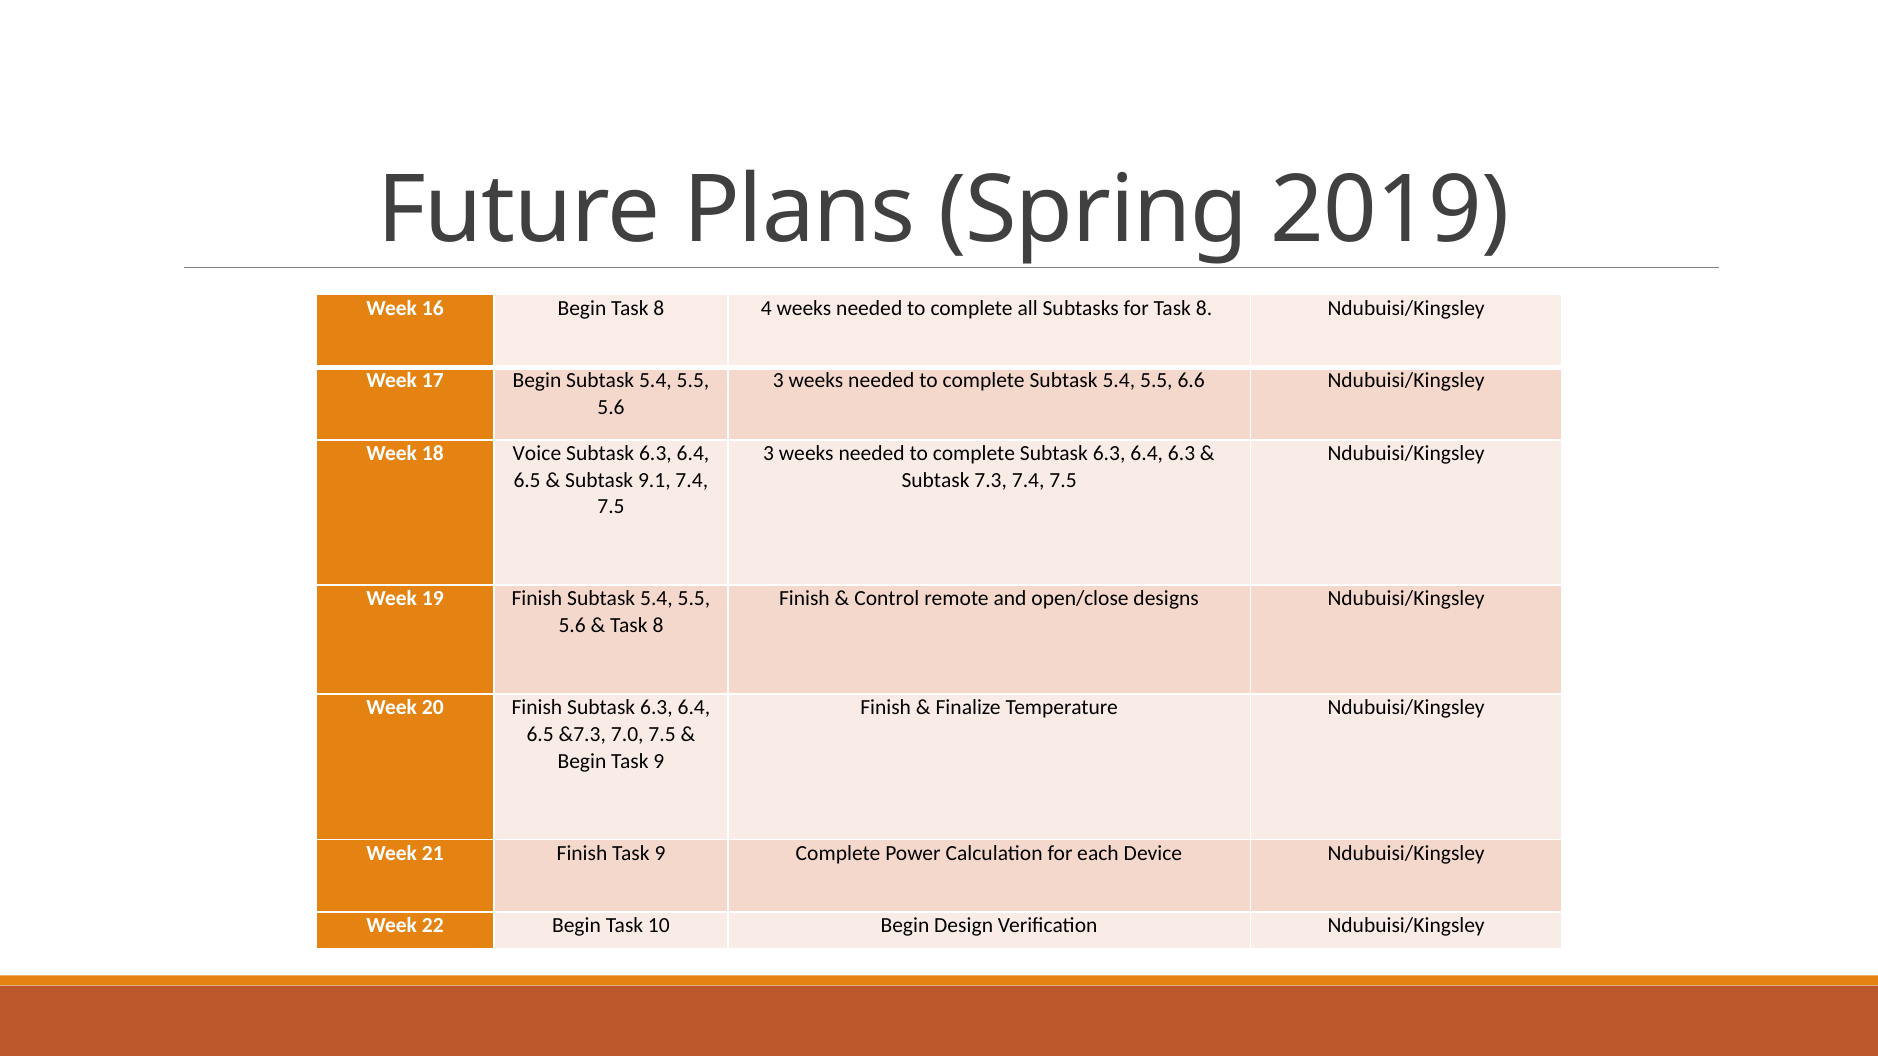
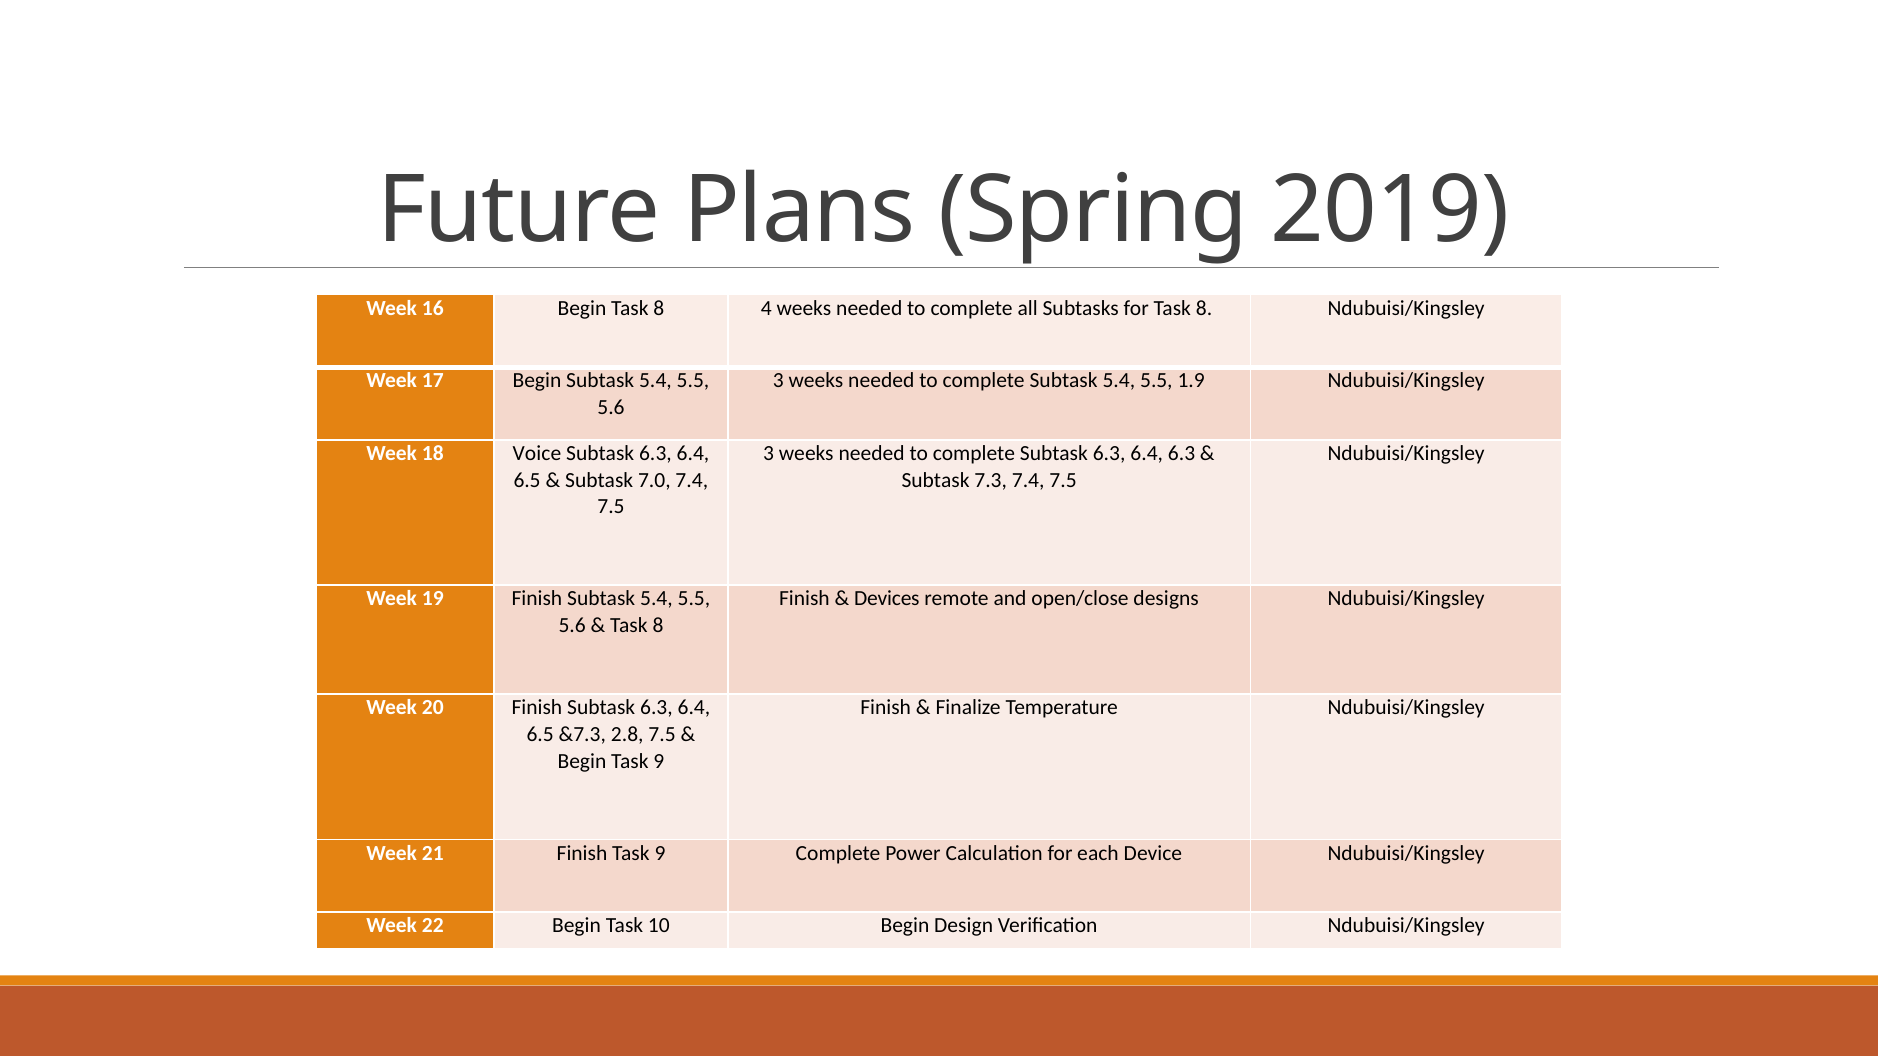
6.6: 6.6 -> 1.9 (1191, 381)
9.1: 9.1 -> 7.0 (654, 480)
Control: Control -> Devices (887, 599)
7.0: 7.0 -> 2.8 (627, 735)
